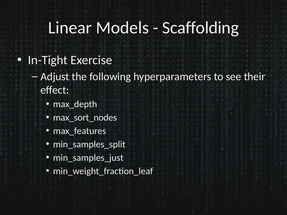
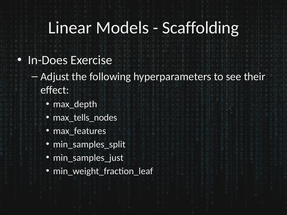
In-Tight: In-Tight -> In-Does (48, 60)
max_sort_nodes: max_sort_nodes -> max_tells_nodes (85, 118)
